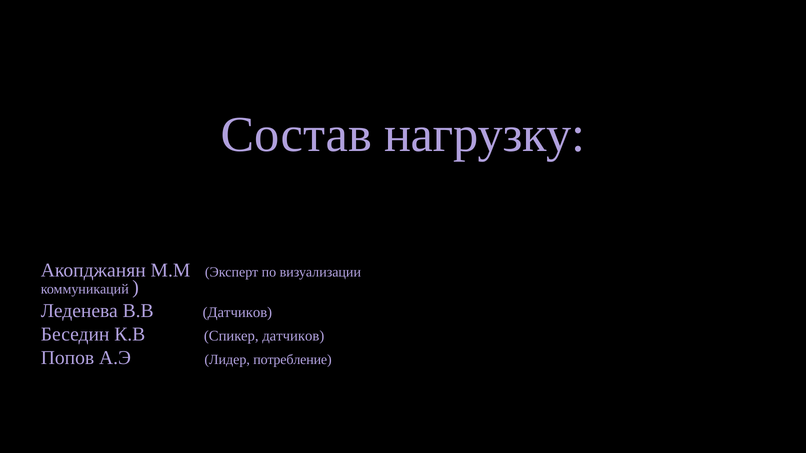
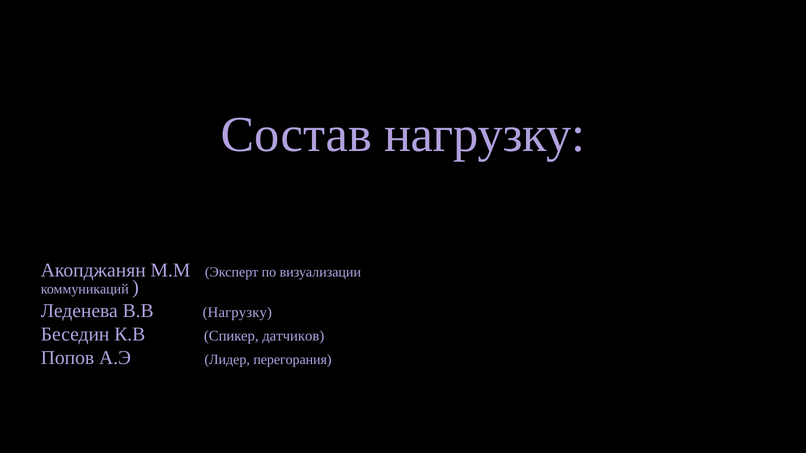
В.В Датчиков: Датчиков -> Нагрузку (237, 313)
потребление: потребление -> перегорания (292, 360)
